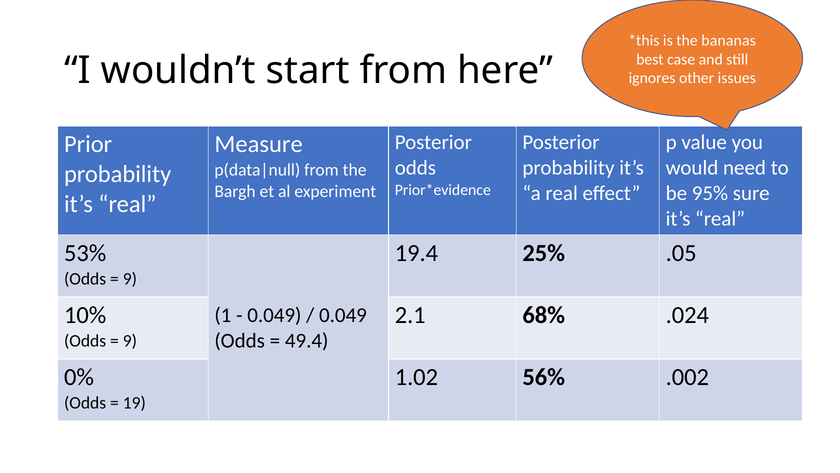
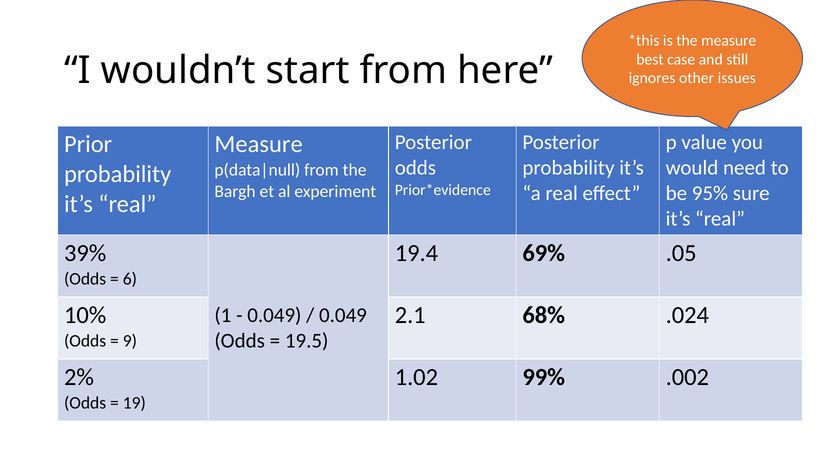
the bananas: bananas -> measure (729, 40)
53%: 53% -> 39% (85, 253)
25%: 25% -> 69% (544, 253)
9: 9 -> 6 (130, 279)
49.4: 49.4 -> 19.5 (307, 341)
0%: 0% -> 2% (79, 377)
56%: 56% -> 99% (544, 377)
